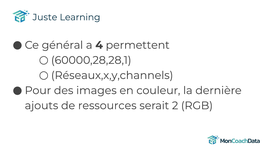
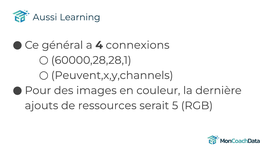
Juste: Juste -> Aussi (45, 17)
permettent: permettent -> connexions (138, 45)
Réseaux,x,y,channels: Réseaux,x,y,channels -> Peuvent,x,y,channels (112, 75)
2: 2 -> 5 (175, 106)
